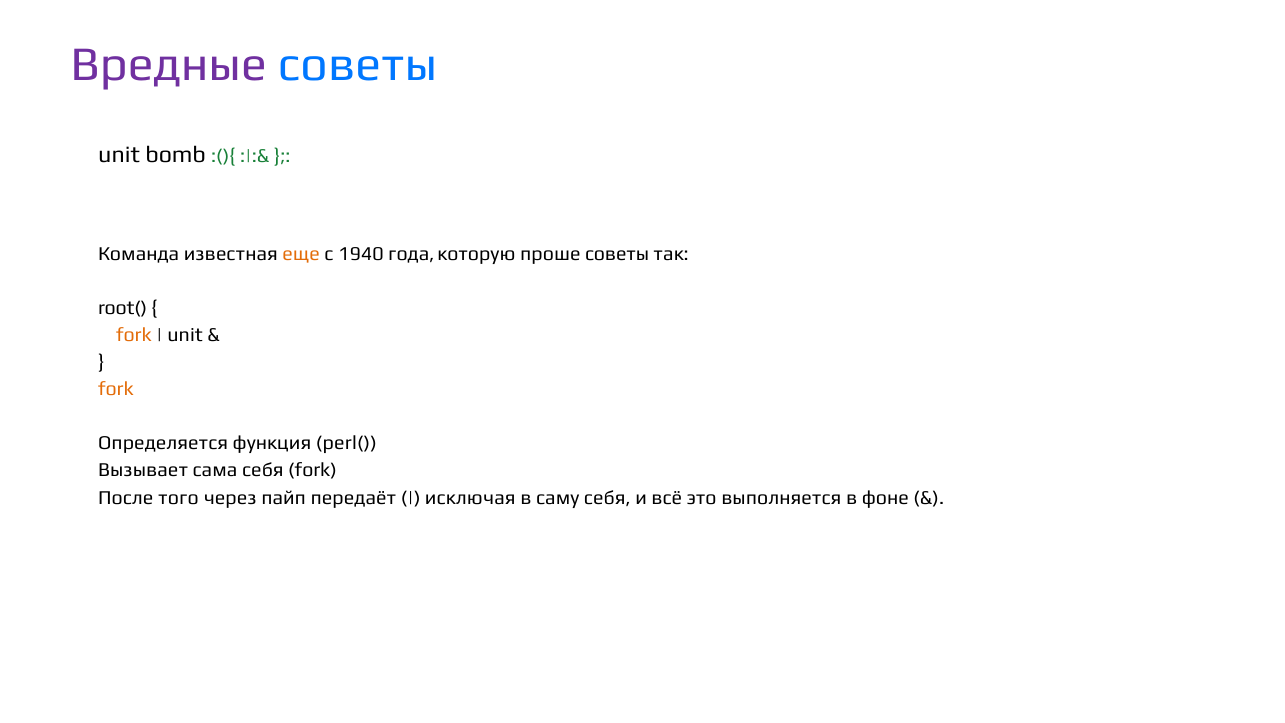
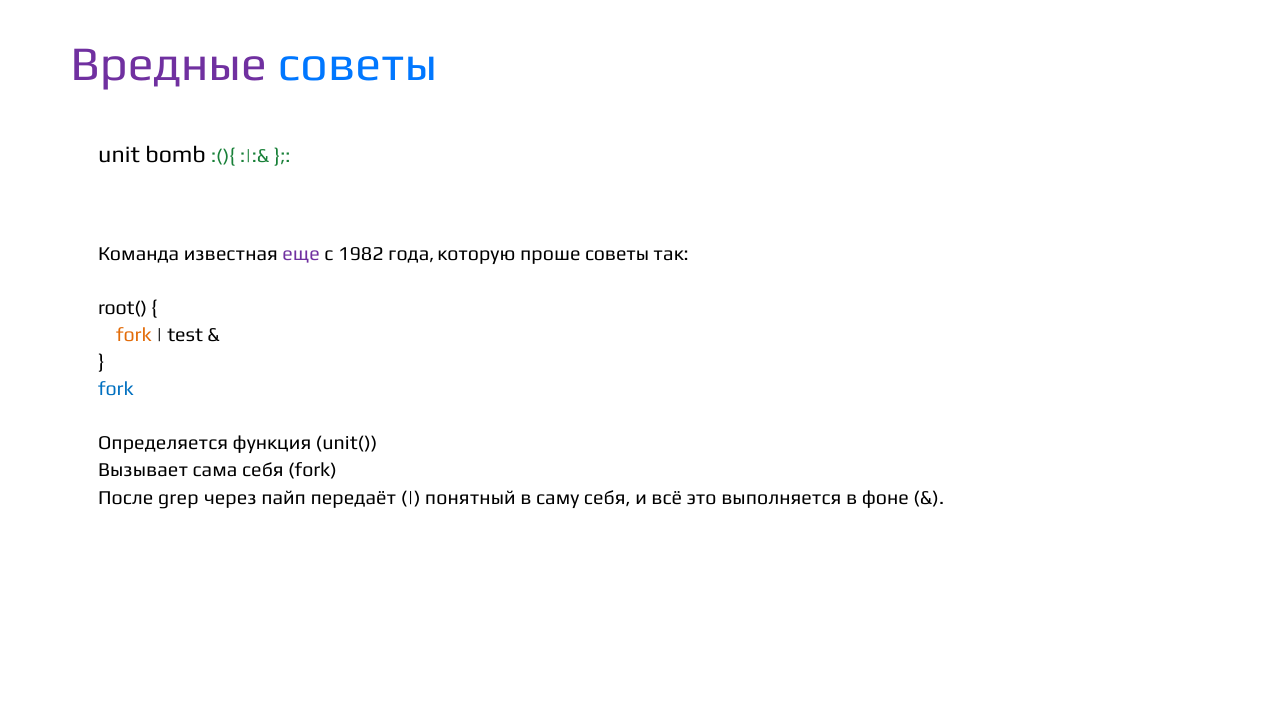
еще colour: orange -> purple (301, 254)
1940: 1940 -> 1982 (361, 254)
unit: unit -> test (185, 335)
fork colour: orange -> blue (116, 389)
perl(: perl( -> unit( (347, 443)
того: того -> grep (178, 497)
исключая: исключая -> понятный (470, 497)
